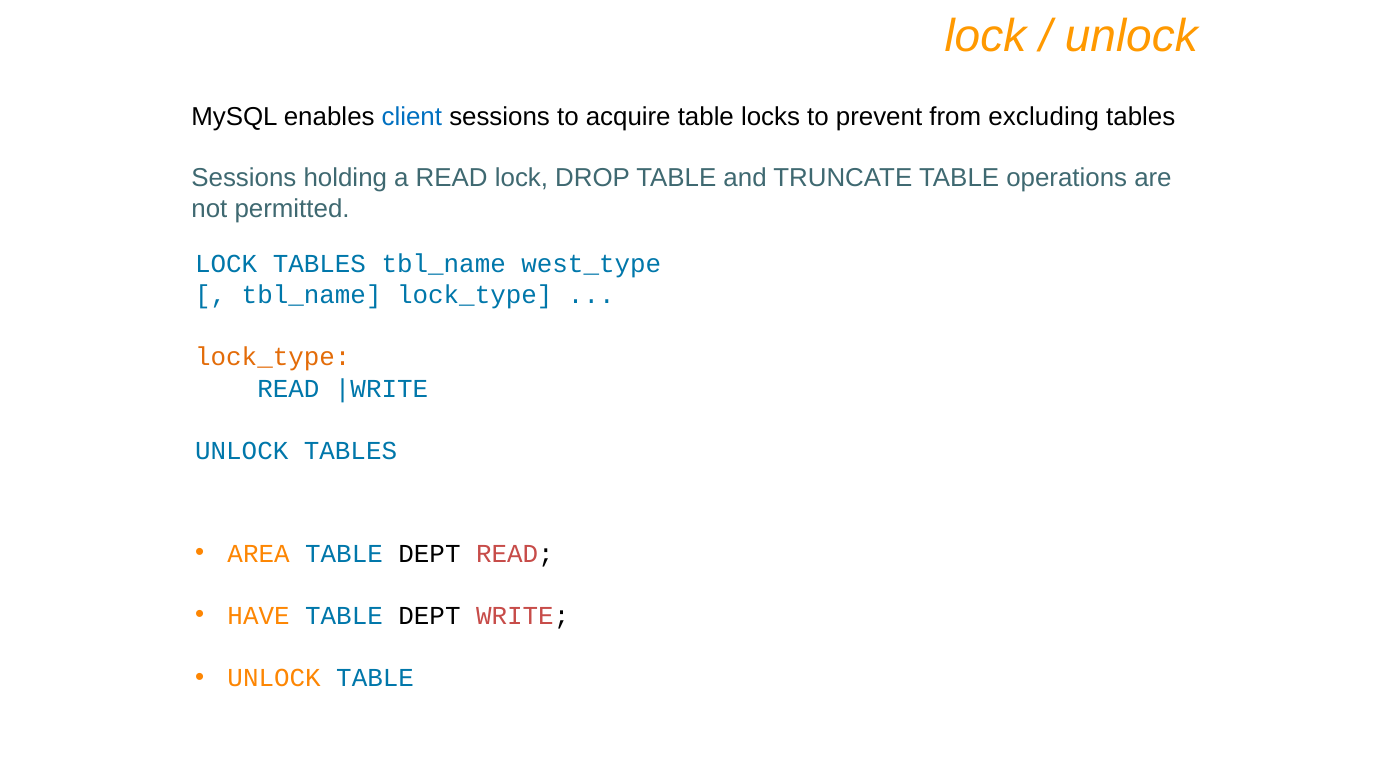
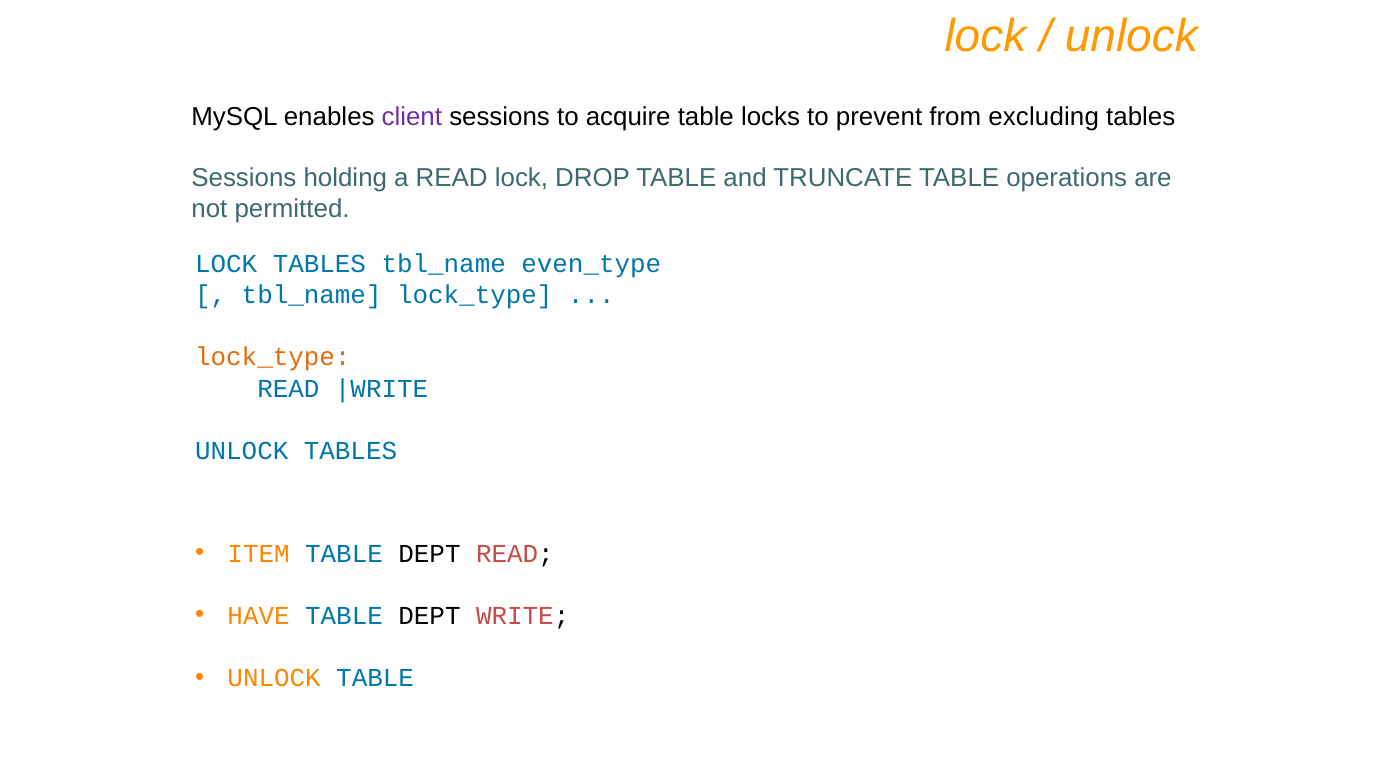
client colour: blue -> purple (412, 117)
west_type: west_type -> even_type (591, 264)
AREA: AREA -> ITEM (259, 553)
